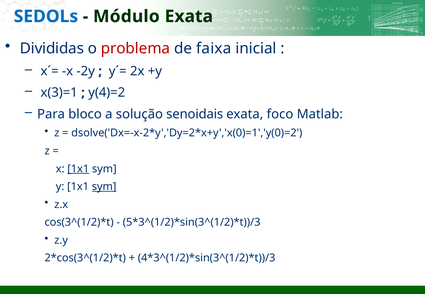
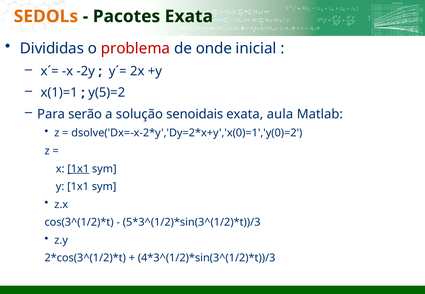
SEDOLs colour: blue -> orange (46, 16)
Módulo: Módulo -> Pacotes (127, 16)
faixa: faixa -> onde (214, 49)
x(3)=1: x(3)=1 -> x(1)=1 (59, 93)
y(4)=2: y(4)=2 -> y(5)=2 (107, 93)
bloco: bloco -> serão (85, 114)
foco: foco -> aula (280, 114)
sym underline: present -> none (104, 187)
